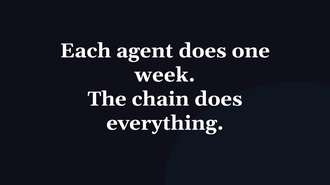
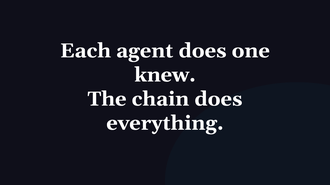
week: week -> knew (165, 75)
